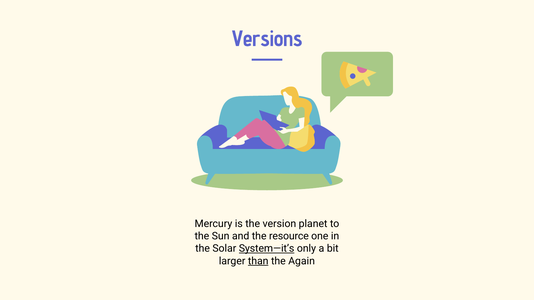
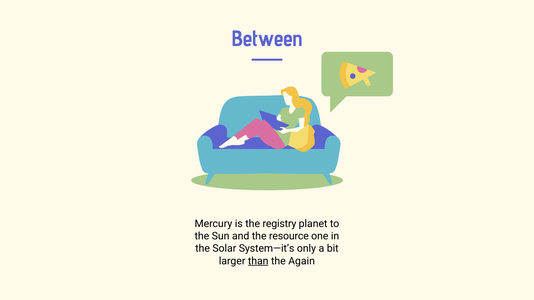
Versions: Versions -> Between (267, 39)
version: version -> registry (279, 224)
System—it’s underline: present -> none (267, 249)
